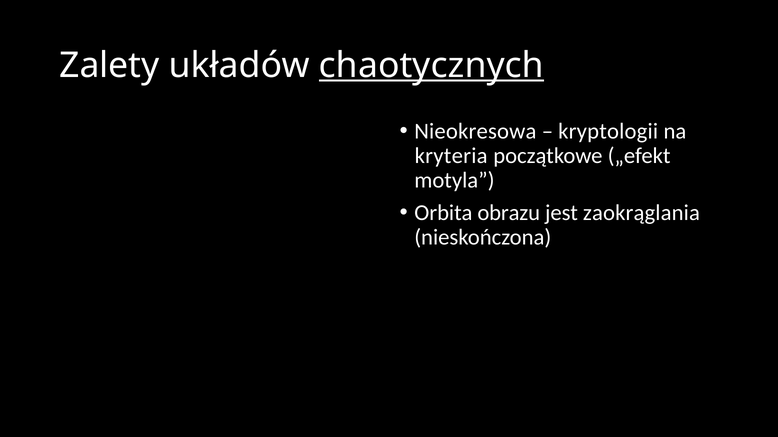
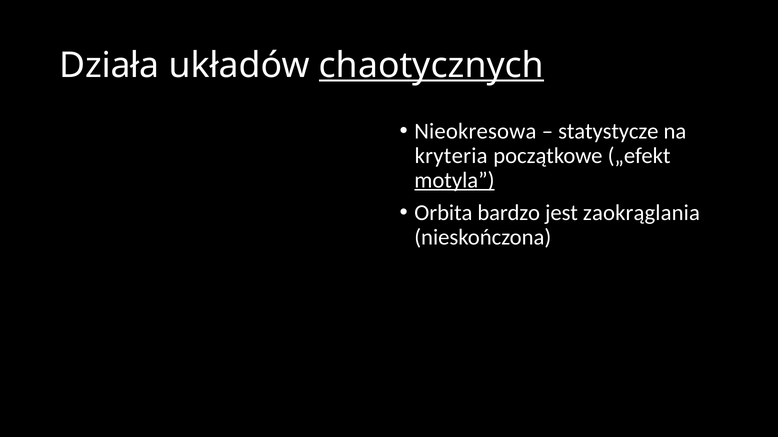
Zalety: Zalety -> Działa (109, 65)
kryptologii: kryptologii -> statystycze (608, 131)
motyla underline: none -> present (454, 180)
obrazu: obrazu -> bardzo (509, 213)
